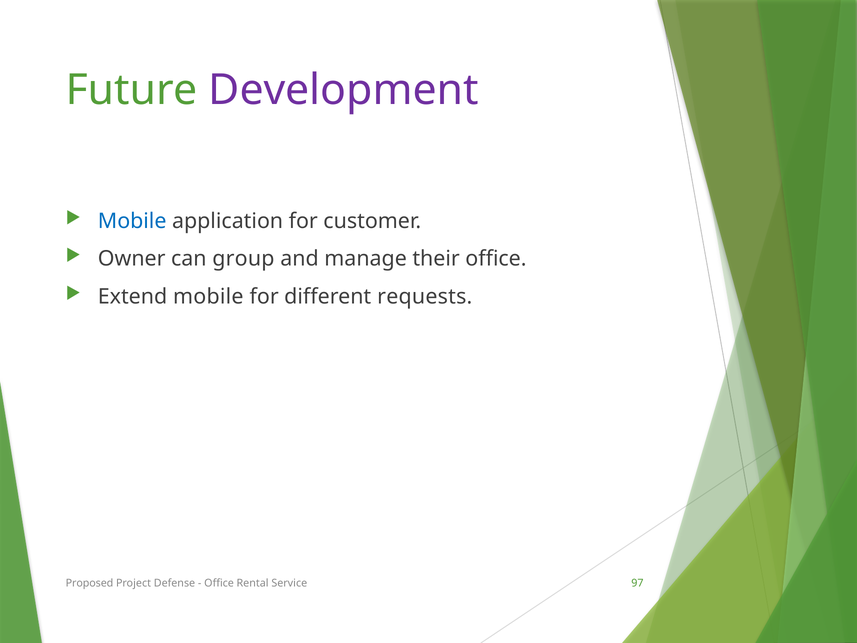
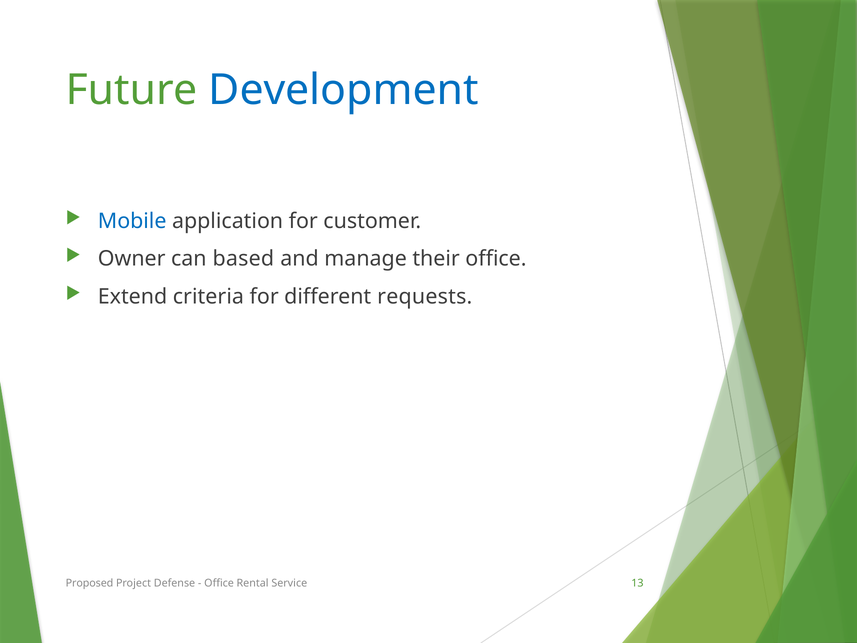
Development colour: purple -> blue (343, 90)
group: group -> based (243, 259)
Extend mobile: mobile -> criteria (208, 296)
97: 97 -> 13 (637, 583)
